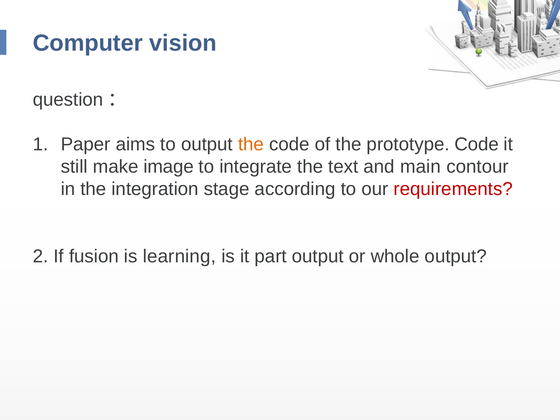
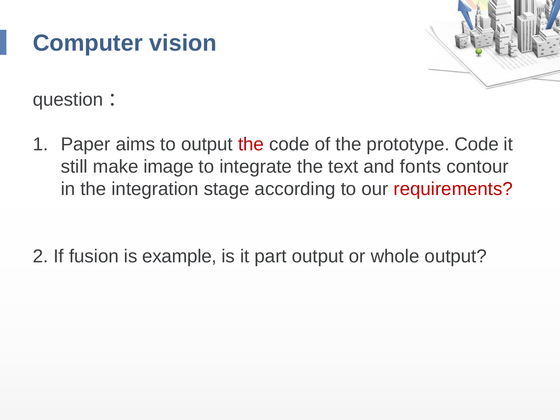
the colour: orange -> red (251, 144)
main: main -> fonts (421, 167)
learning: learning -> example (180, 256)
